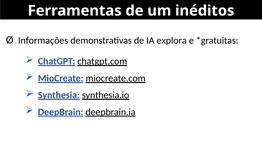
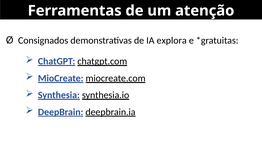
inéditos: inéditos -> atenção (205, 11)
Informações: Informações -> Consignados (43, 41)
